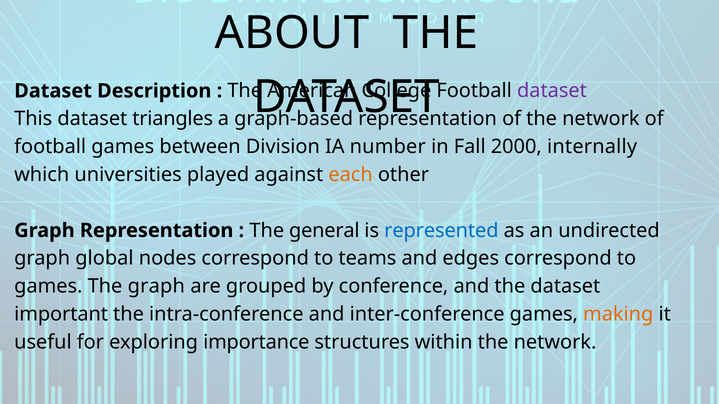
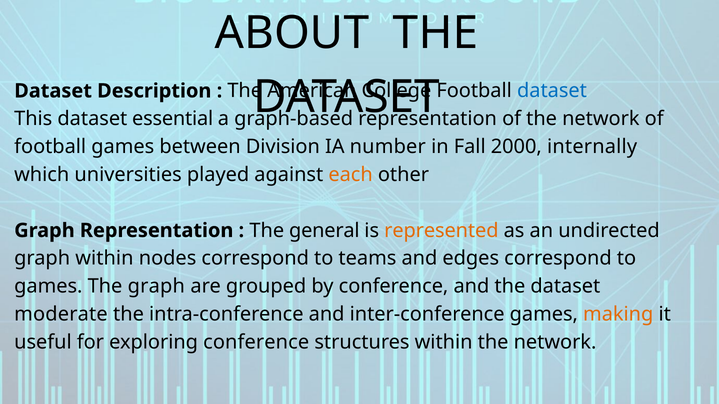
dataset colour: purple -> blue (552, 91)
triangles: triangles -> essential (173, 119)
represented colour: blue -> orange (441, 231)
graph global: global -> within (104, 259)
important: important -> moderate (61, 315)
exploring importance: importance -> conference (256, 343)
